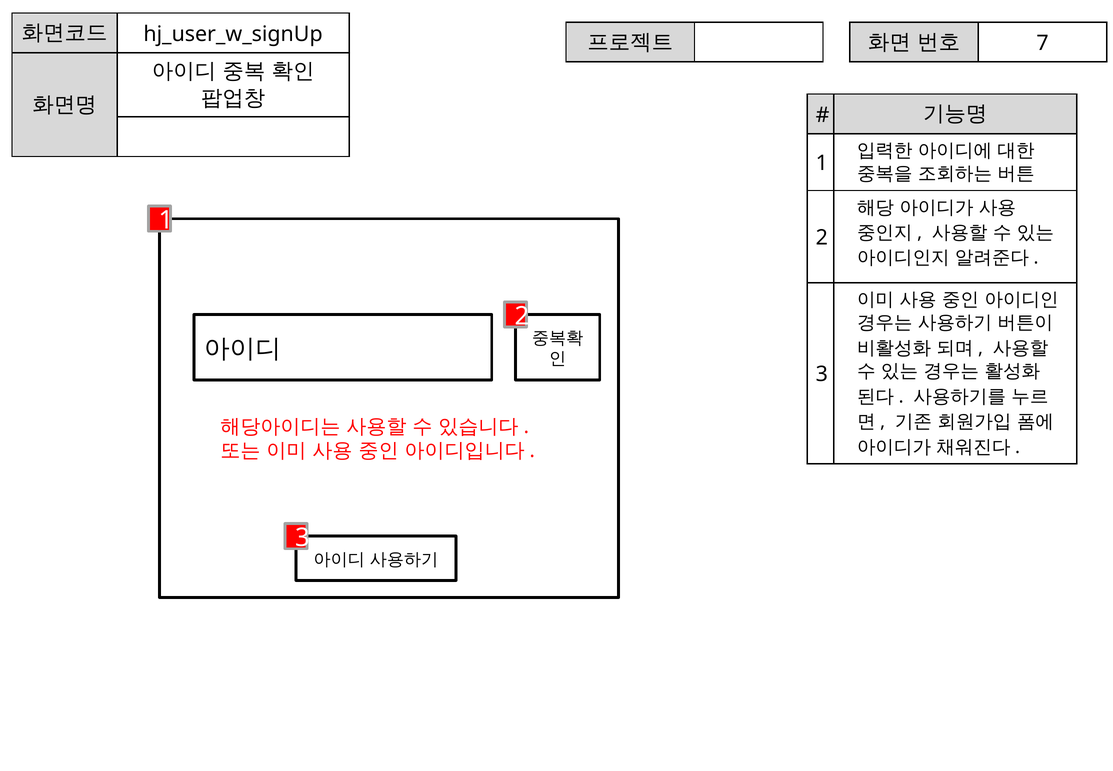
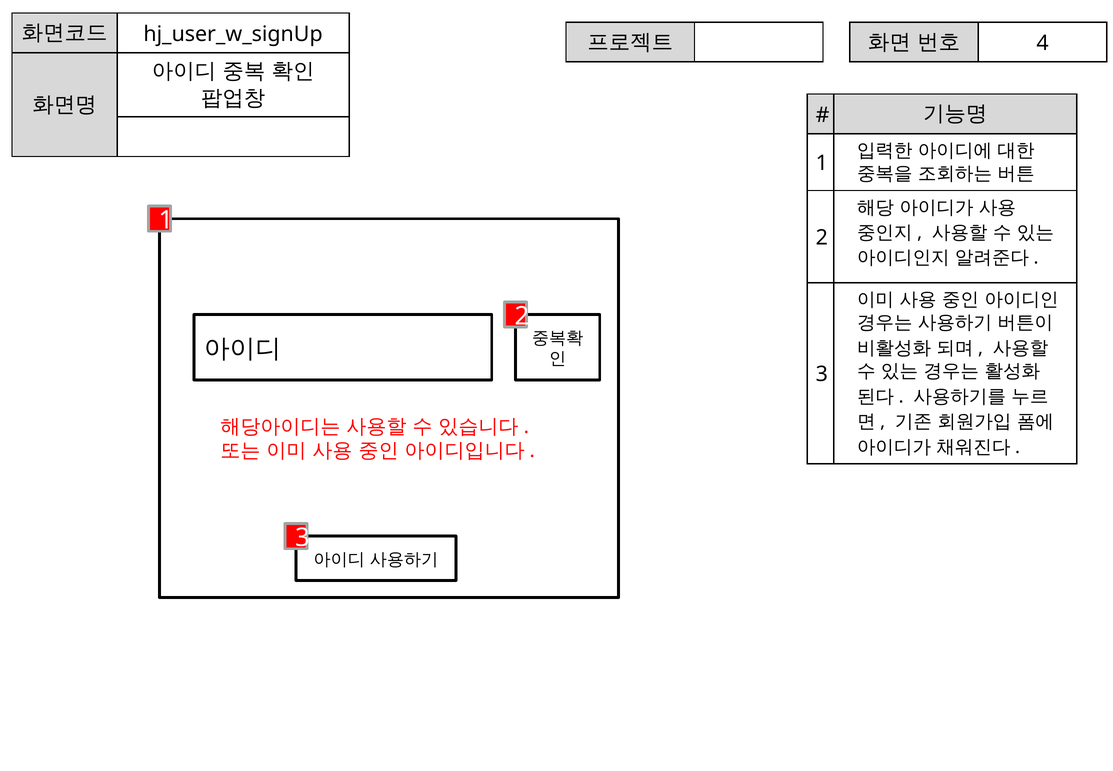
7: 7 -> 4 (1043, 43)
